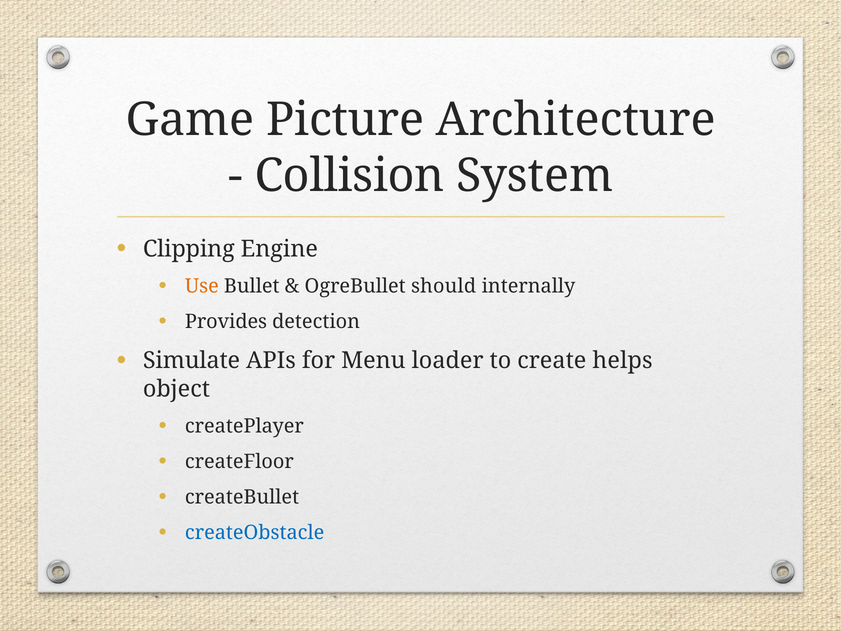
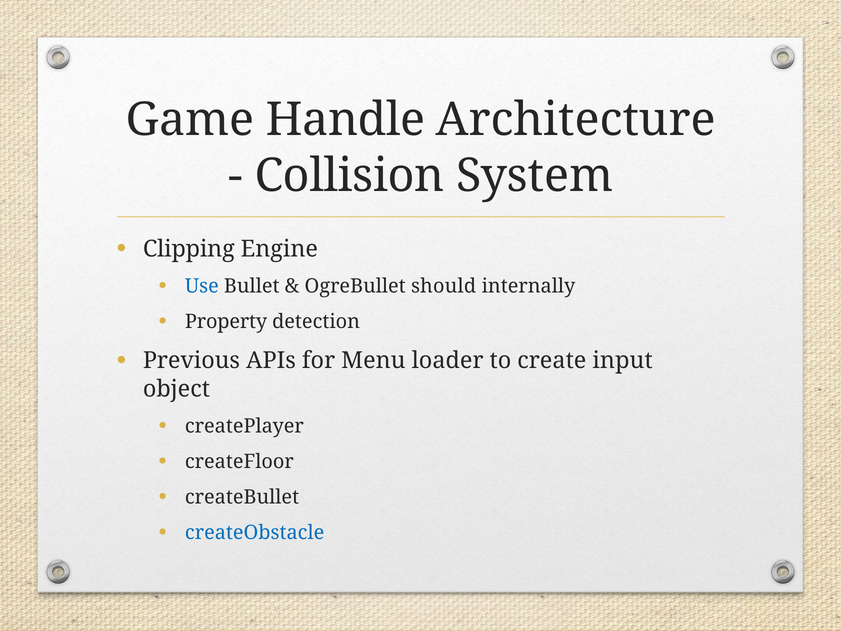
Picture: Picture -> Handle (345, 120)
Use colour: orange -> blue (202, 286)
Provides: Provides -> Property (226, 322)
Simulate: Simulate -> Previous (191, 361)
helps: helps -> input (623, 361)
